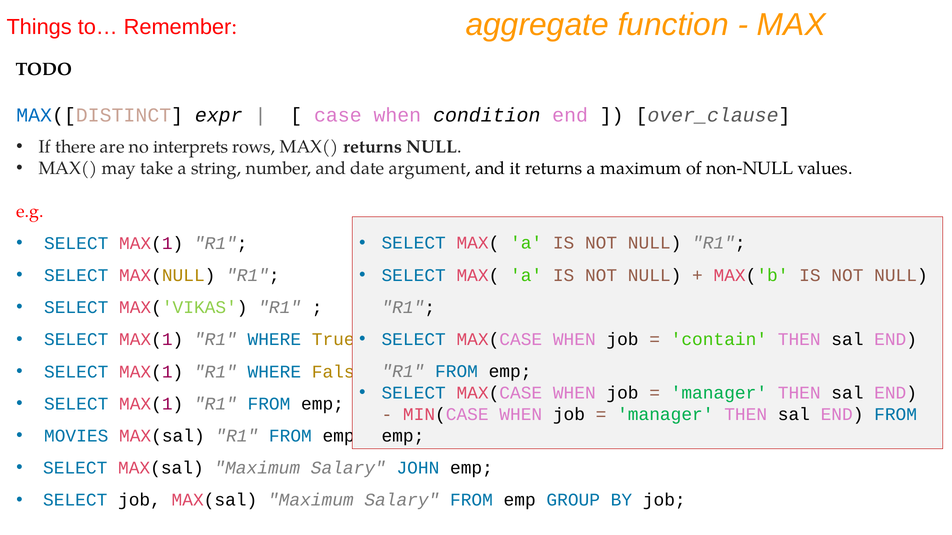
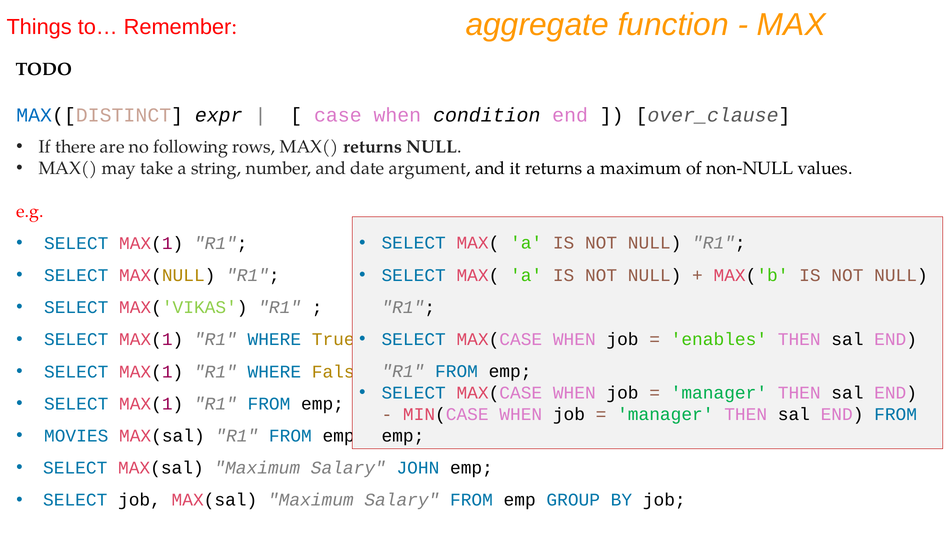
interprets: interprets -> following (191, 147)
contain: contain -> enables (719, 340)
